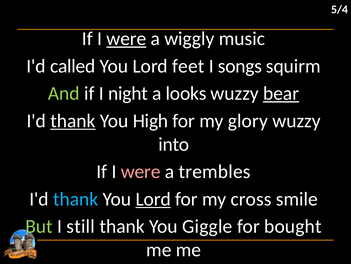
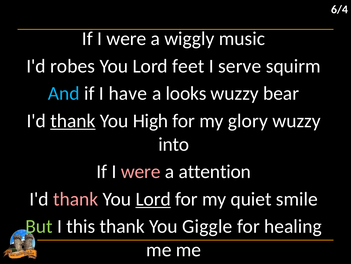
5/4: 5/4 -> 6/4 (339, 10)
were underline: present -> none (126, 39)
called: called -> robes (73, 66)
songs: songs -> serve (240, 66)
And colour: light green -> light blue (64, 93)
night: night -> have (128, 93)
bear underline: present -> none (281, 93)
trembles: trembles -> attention (215, 171)
thank colour: light blue -> pink (76, 198)
cross: cross -> quiet (251, 198)
still: still -> this (81, 226)
bought: bought -> healing (293, 226)
